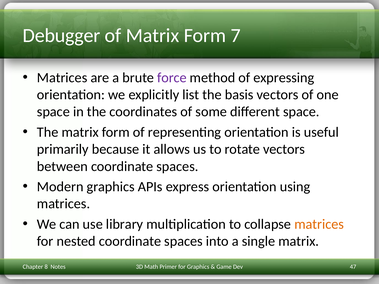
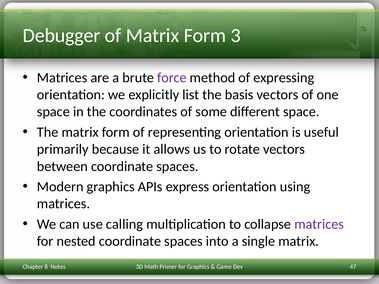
7: 7 -> 3 (236, 36)
library: library -> calling (125, 224)
matrices colour: orange -> purple (319, 224)
